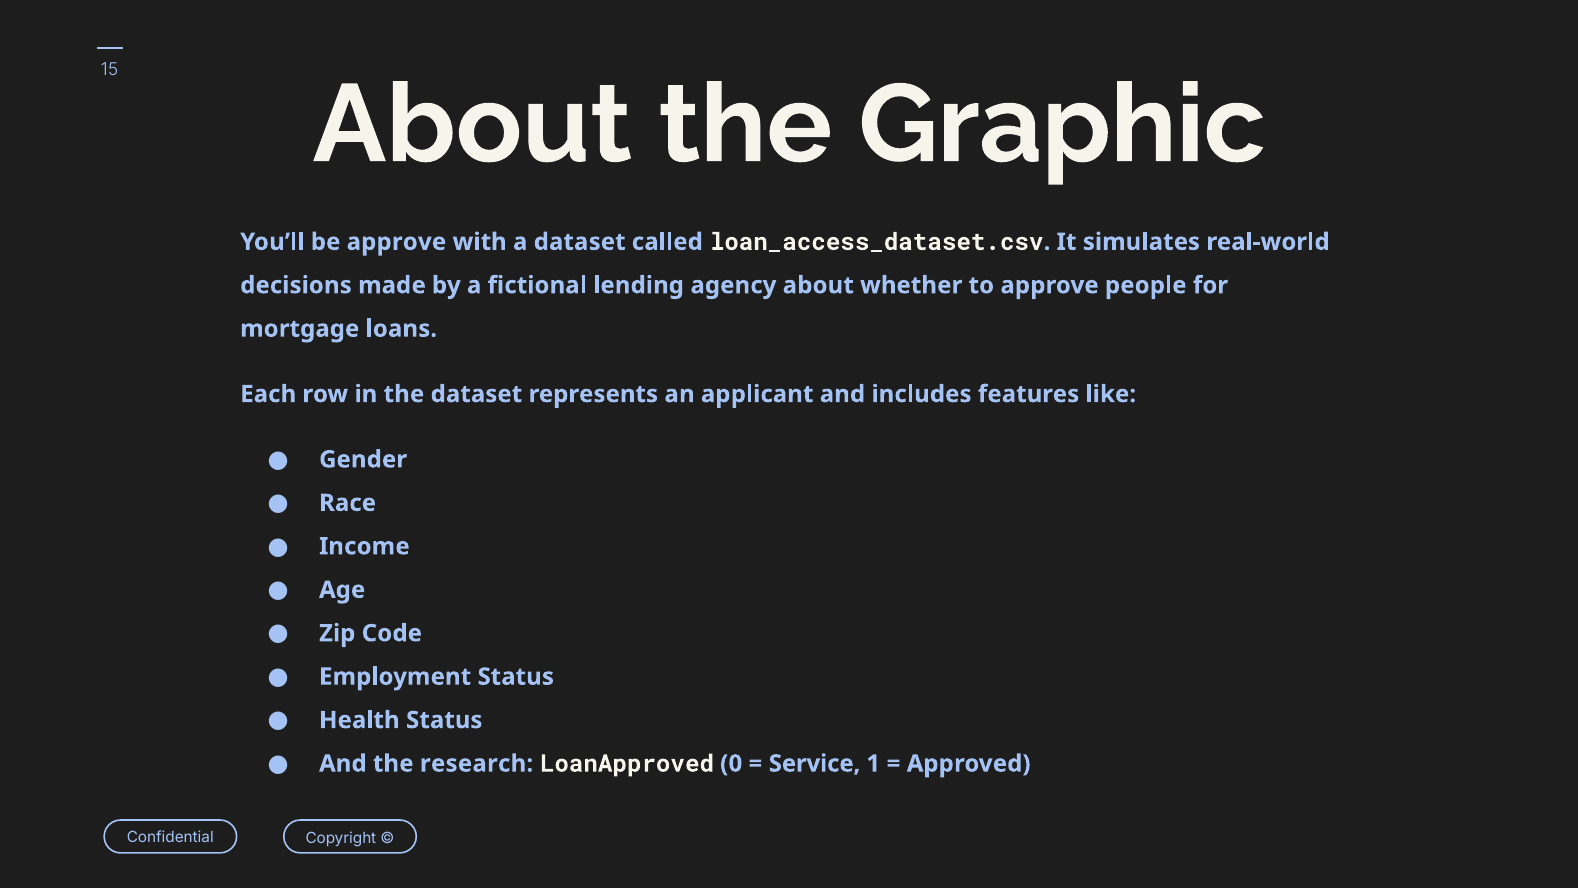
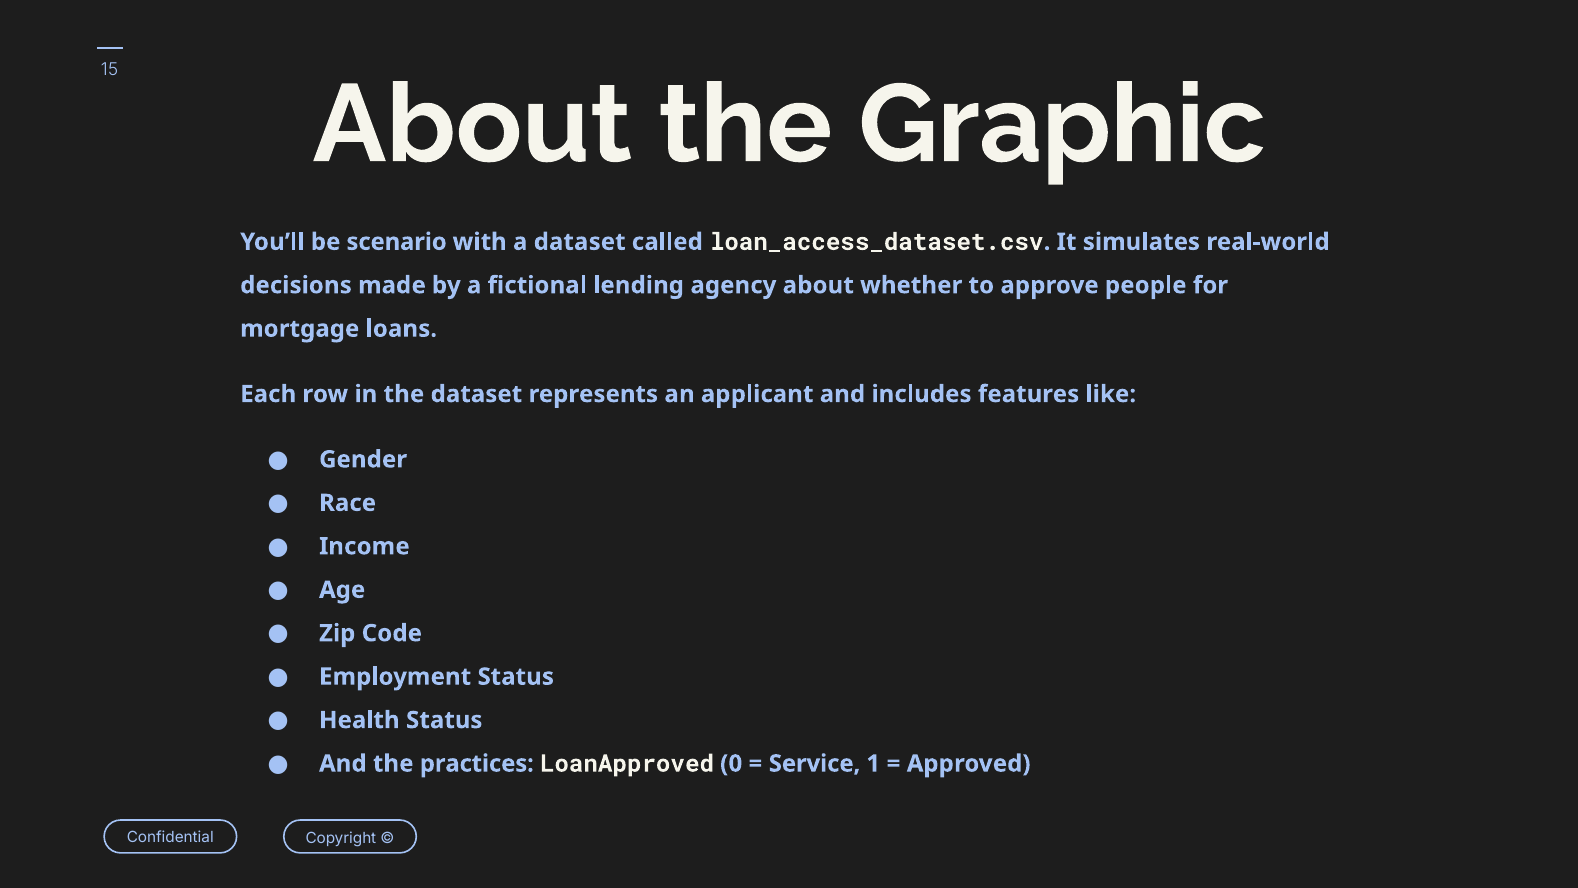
be approve: approve -> scenario (397, 242)
research: research -> practices (477, 763)
